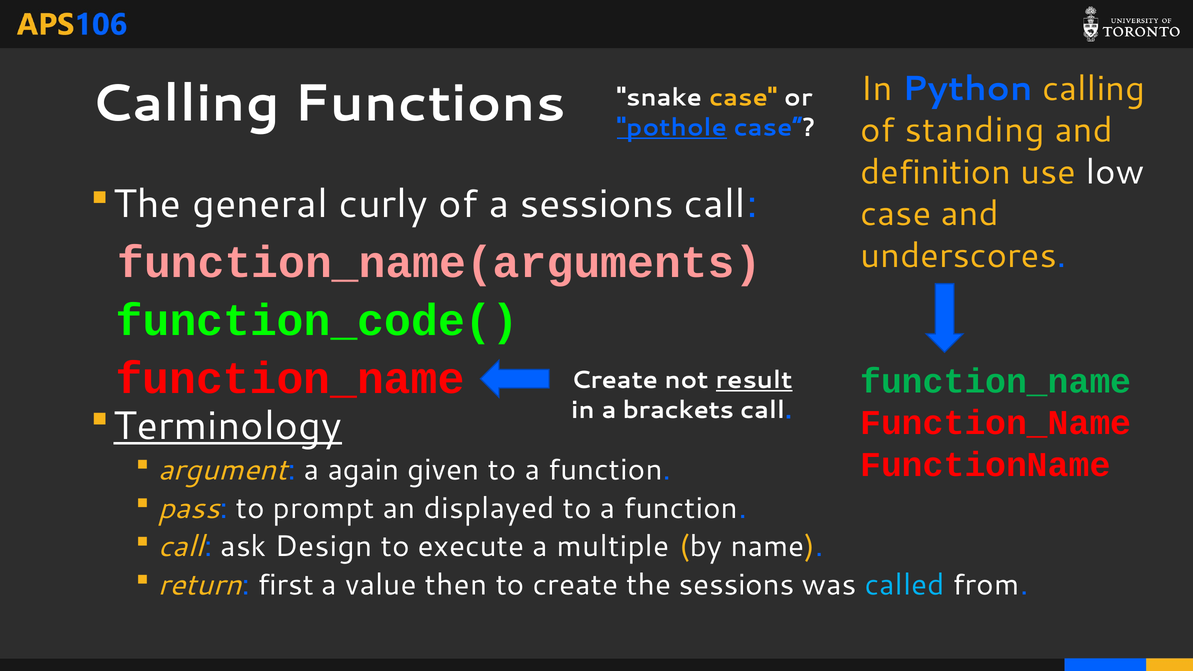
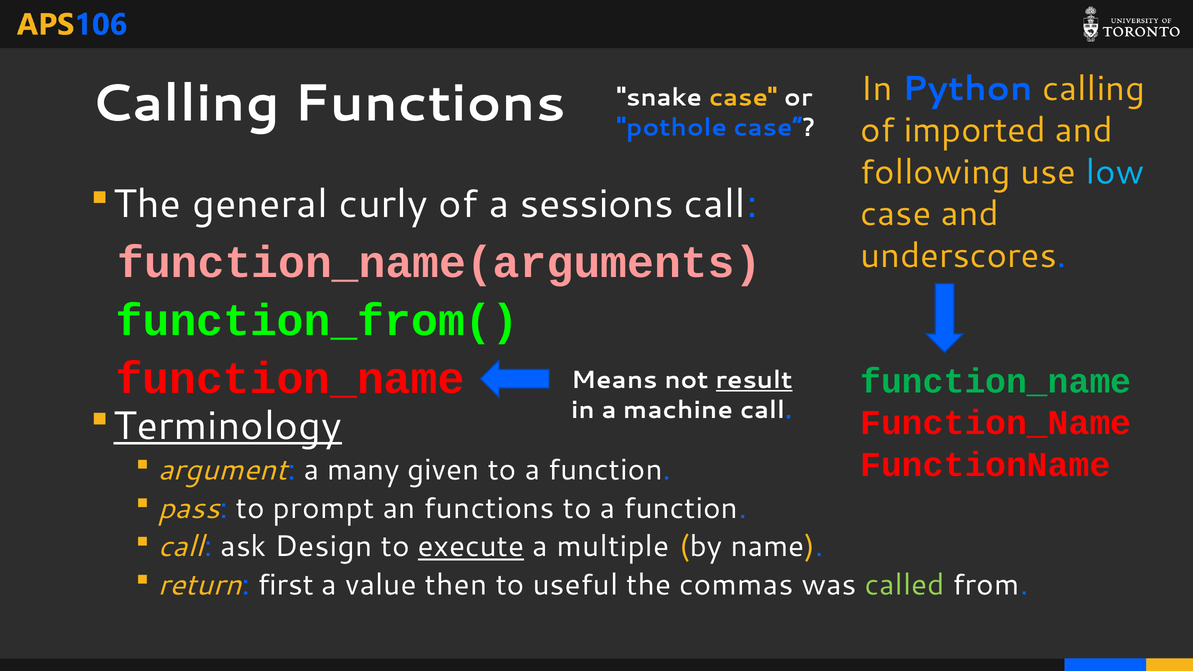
standing: standing -> imported (975, 130)
pothole underline: present -> none (672, 127)
definition: definition -> following (936, 172)
low colour: white -> light blue (1115, 172)
function_code(: function_code( -> function_from( (317, 320)
function_name Create: Create -> Means (615, 380)
brackets: brackets -> machine (678, 410)
again: again -> many (363, 470)
an displayed: displayed -> functions (489, 508)
execute underline: none -> present (471, 547)
to create: create -> useful (576, 585)
the sessions: sessions -> commas (736, 585)
called colour: light blue -> light green (905, 585)
